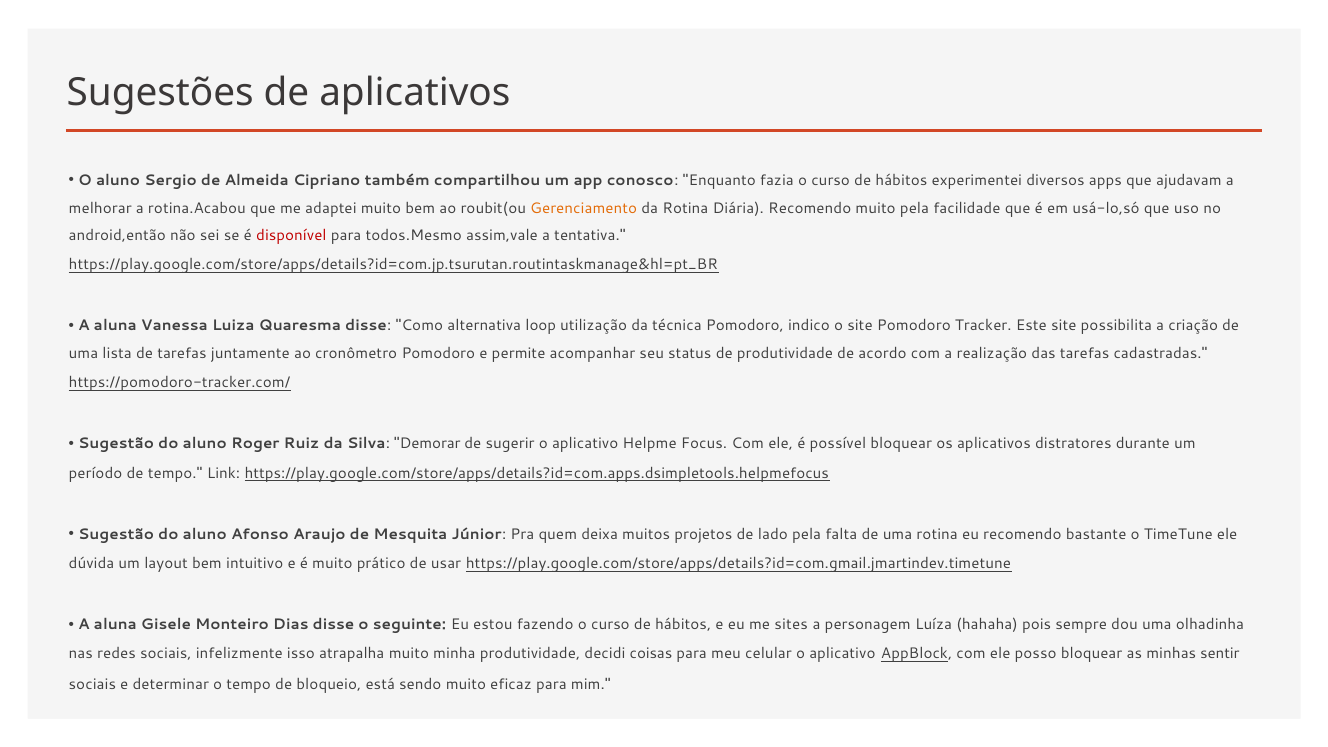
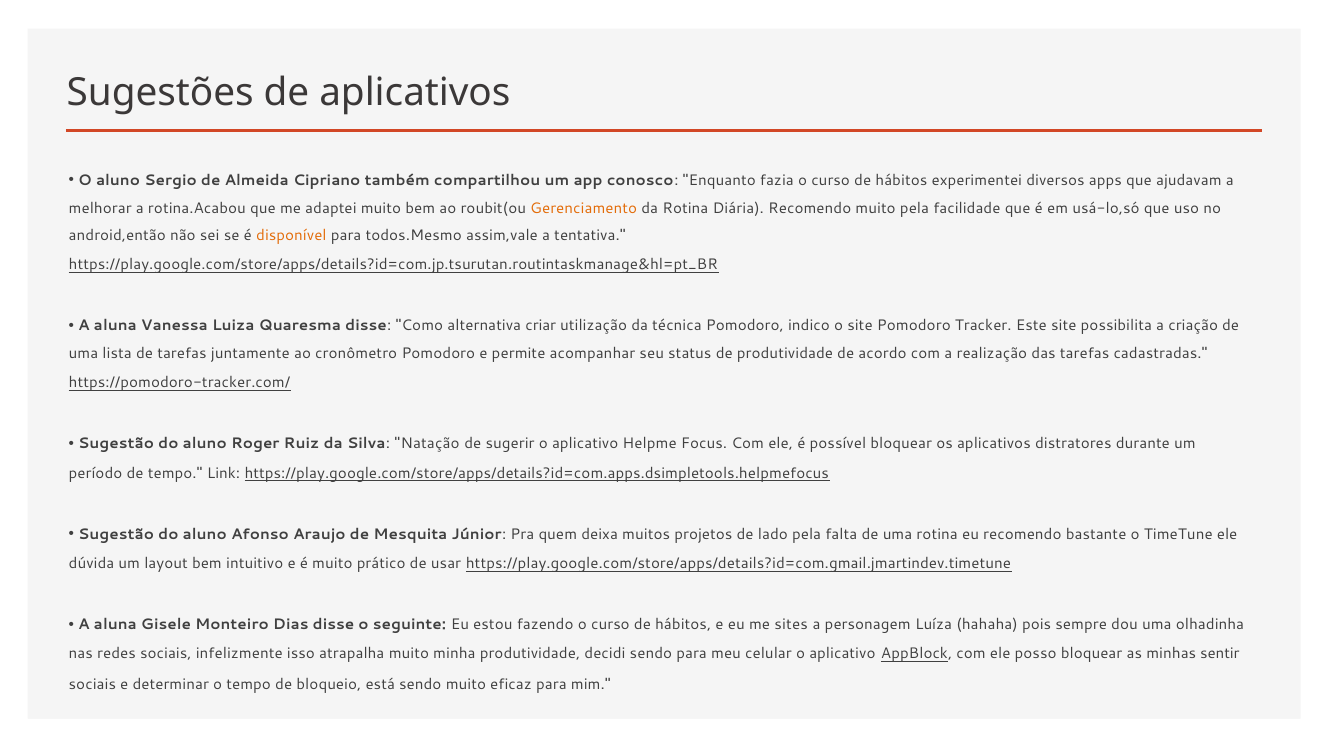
disponível colour: red -> orange (291, 236)
loop: loop -> criar (541, 326)
Demorar: Demorar -> Natação (427, 444)
decidi coisas: coisas -> sendo (651, 654)
